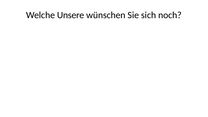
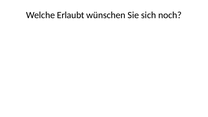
Unsere: Unsere -> Erlaubt (71, 15)
